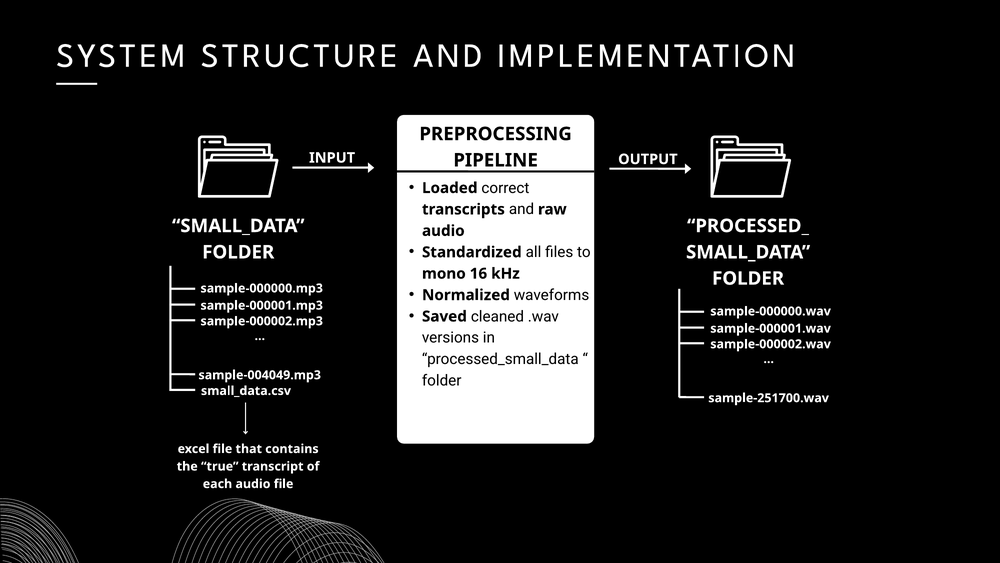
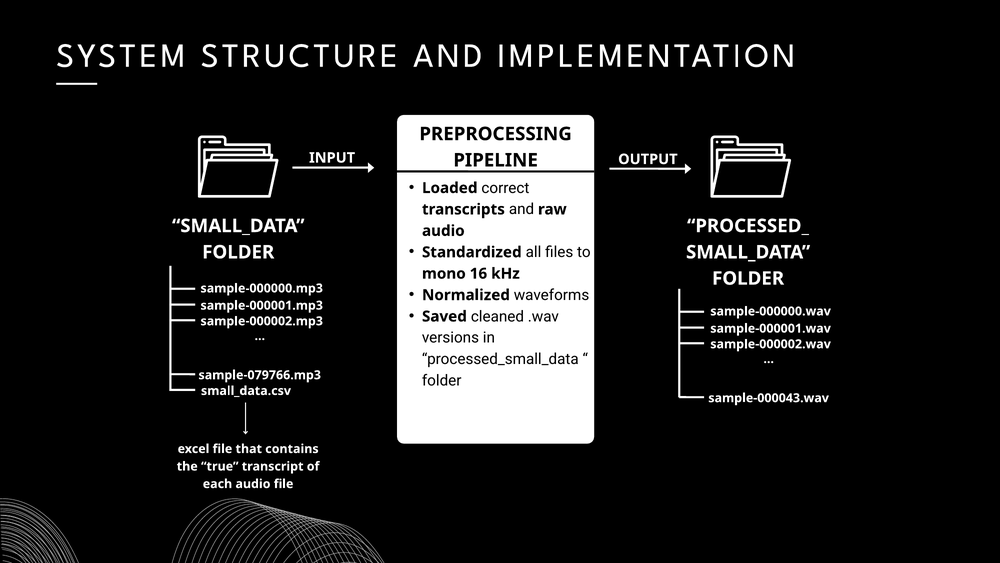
sample-004049.mp3: sample-004049.mp3 -> sample-079766.mp3 (260, 375)
sample-251700.wav: sample-251700.wav -> sample-000043.wav (769, 398)
